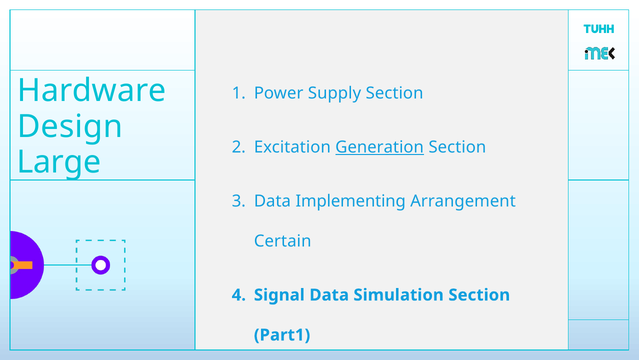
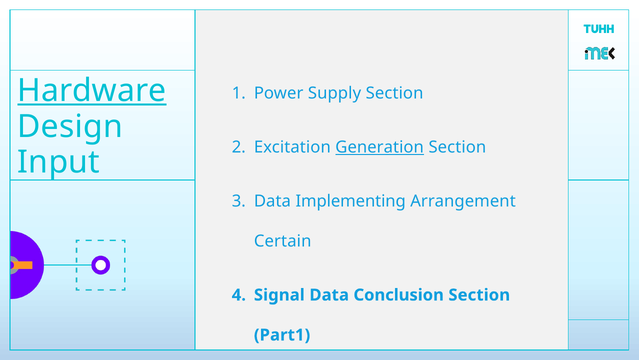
Hardware underline: none -> present (92, 91)
Large: Large -> Input (59, 162)
Simulation: Simulation -> Conclusion (399, 295)
